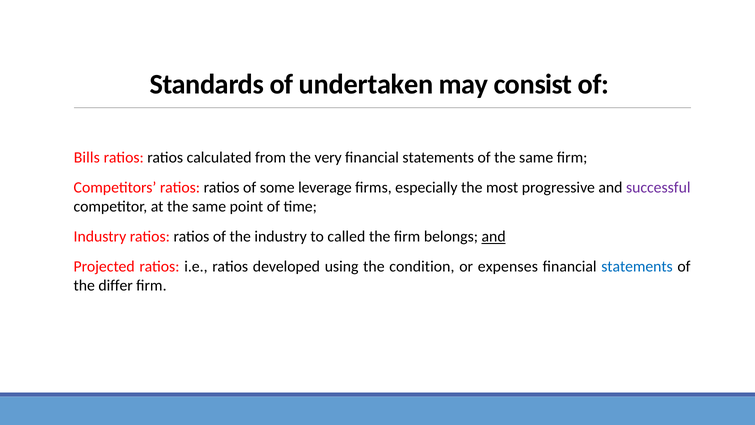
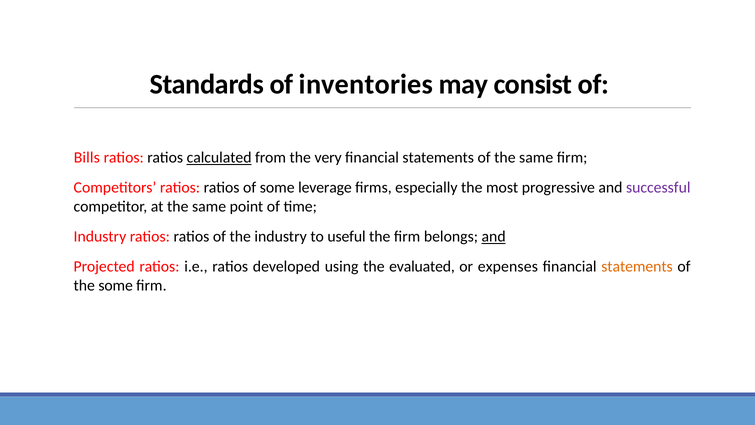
undertaken: undertaken -> inventories (366, 84)
calculated underline: none -> present (219, 158)
called: called -> useful (347, 236)
condition: condition -> evaluated (422, 266)
statements colour: blue -> orange (637, 266)
the differ: differ -> some (116, 285)
